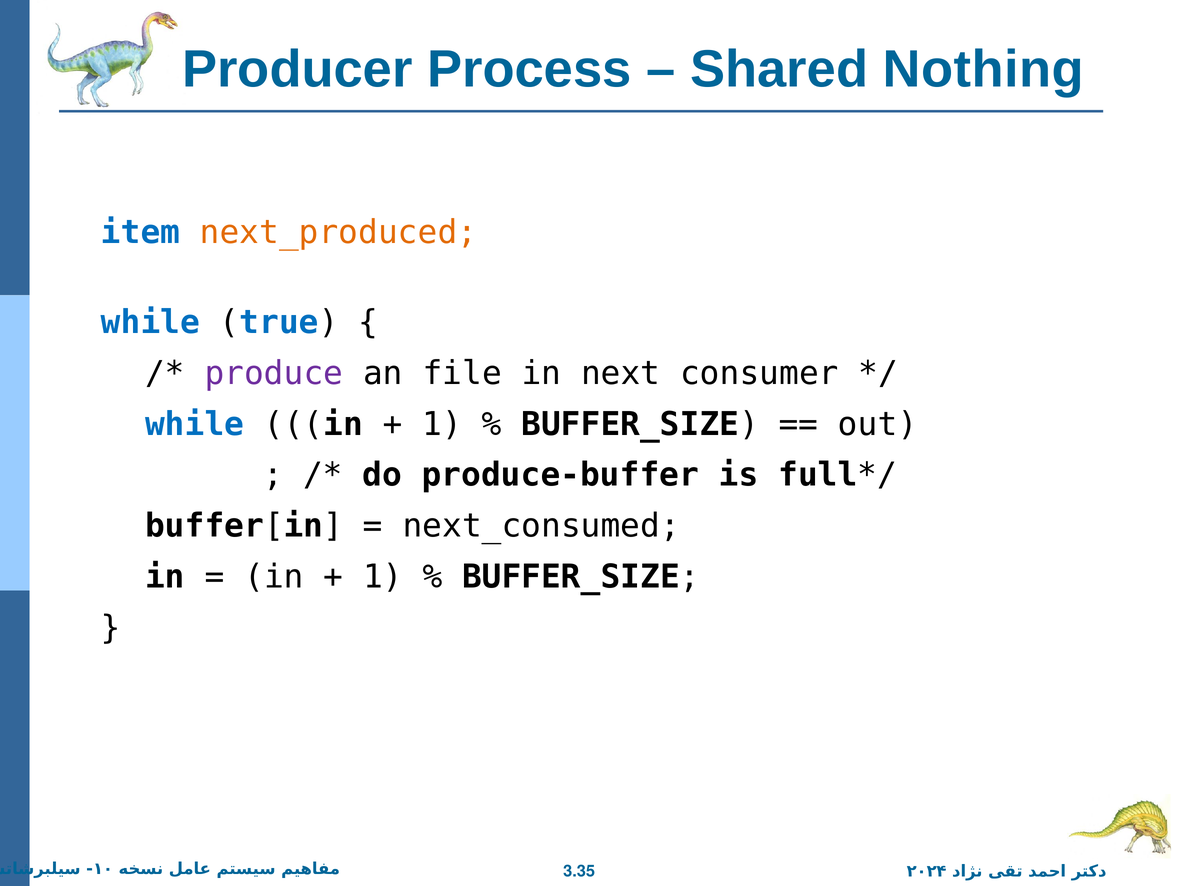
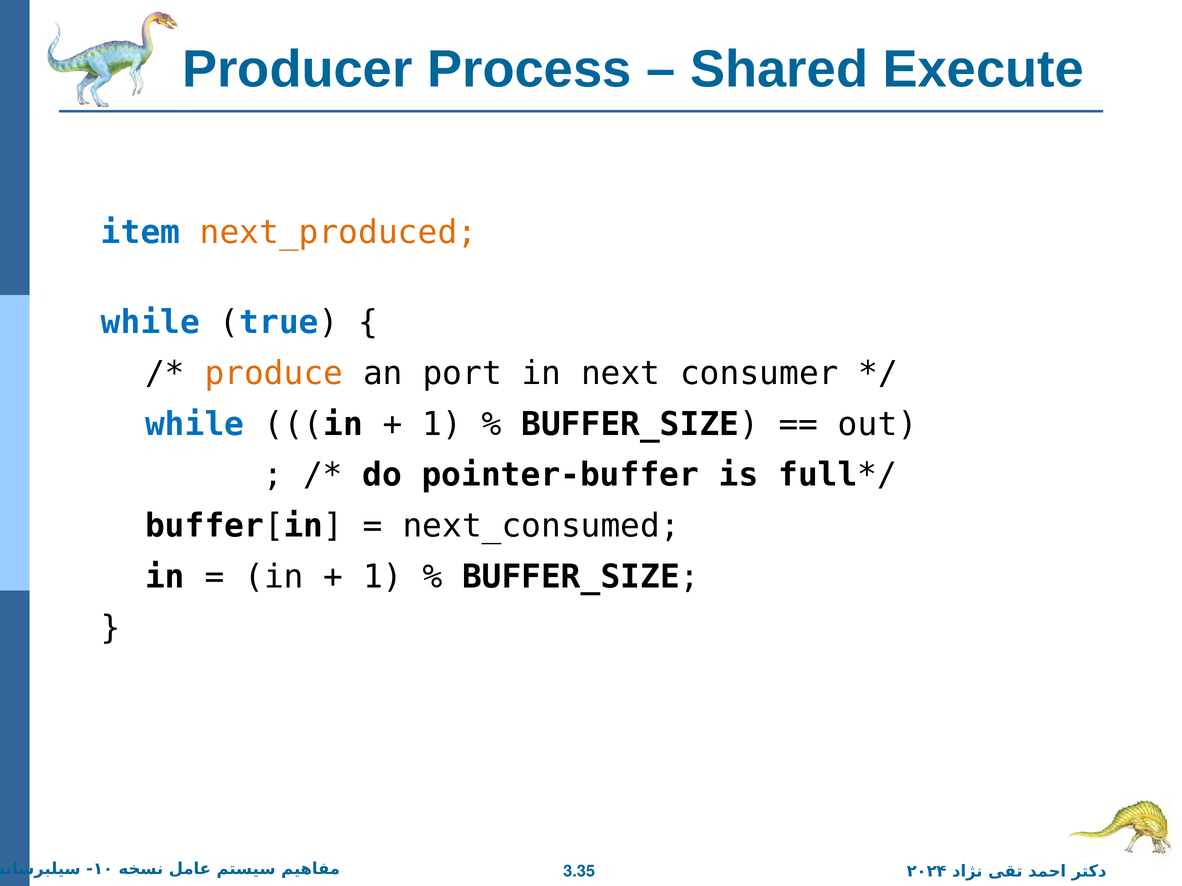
Nothing: Nothing -> Execute (983, 69)
produce colour: purple -> orange (274, 374)
file: file -> port (462, 374)
produce-buffer: produce-buffer -> pointer-buffer (560, 475)
